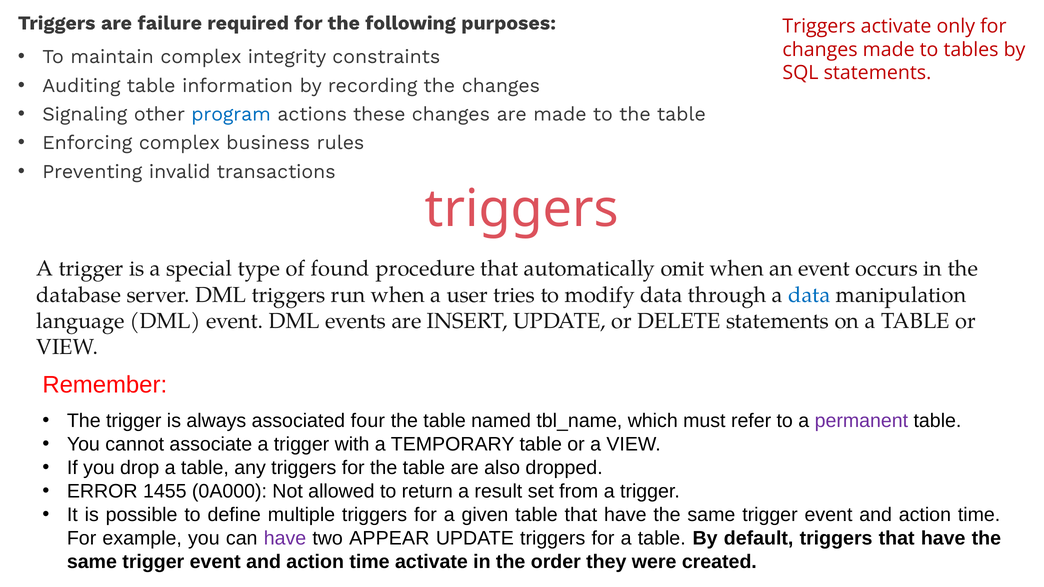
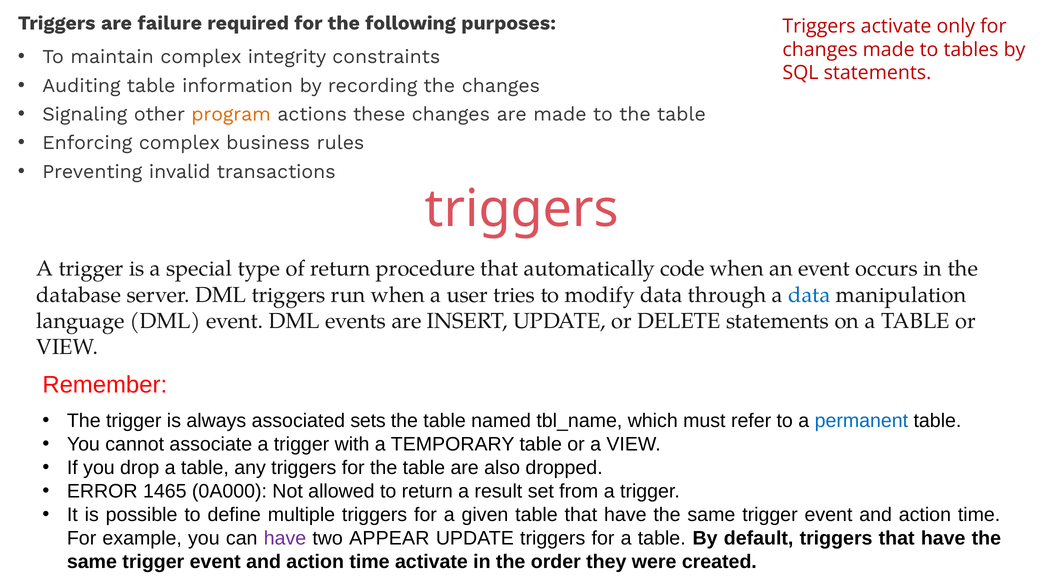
program colour: blue -> orange (231, 114)
of found: found -> return (340, 269)
omit: omit -> code (683, 269)
four: four -> sets (368, 421)
permanent colour: purple -> blue (861, 421)
1455: 1455 -> 1465 (165, 491)
